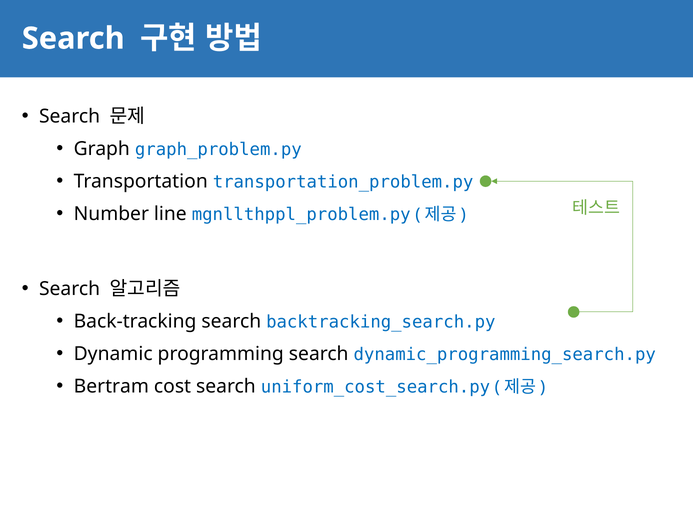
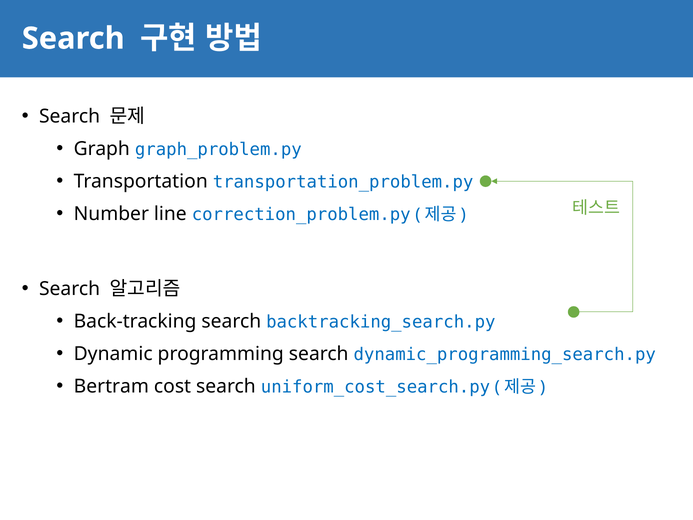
mgnllthppl_problem.py: mgnllthppl_problem.py -> correction_problem.py (301, 215)
